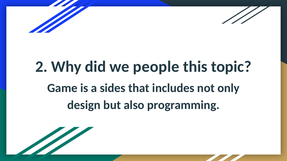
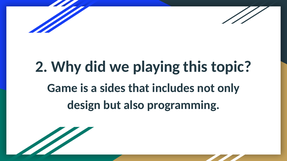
people: people -> playing (156, 67)
